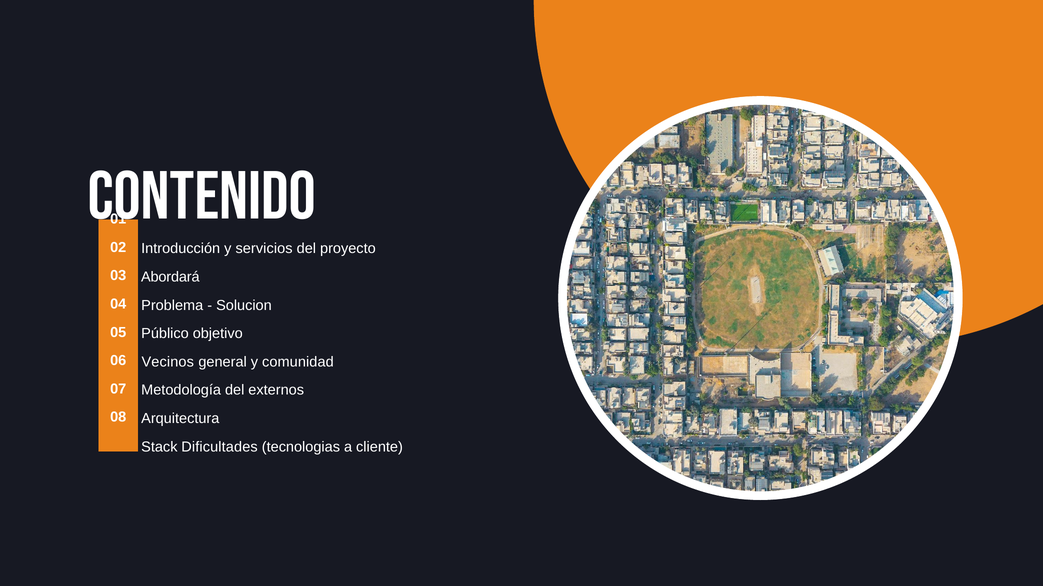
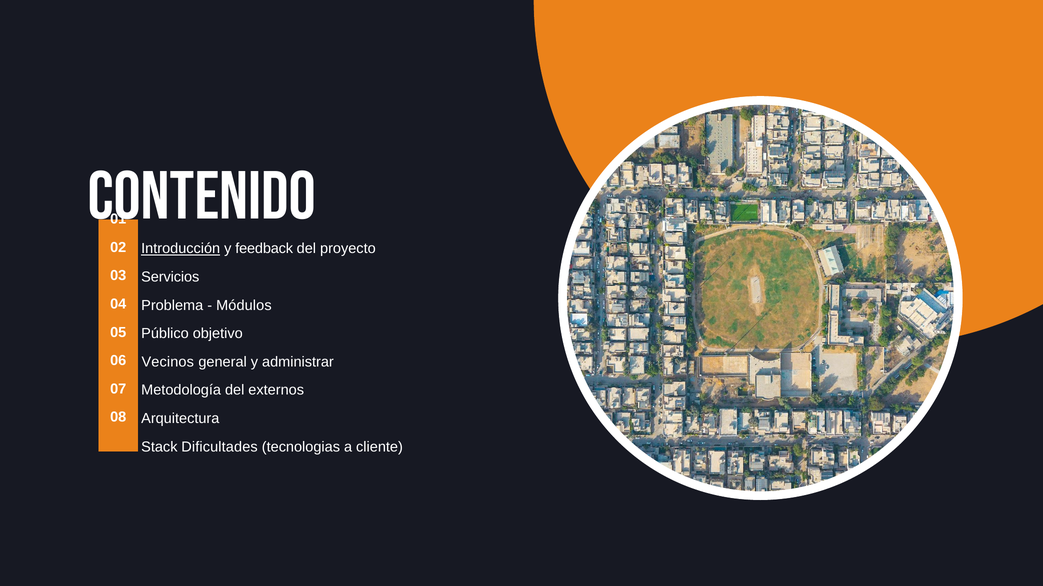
Introducción underline: none -> present (181, 249)
servicios: servicios -> feedback (264, 249)
Abordará: Abordará -> Servicios (170, 277)
Solucion: Solucion -> Módulos (244, 306)
comunidad: comunidad -> administrar (298, 362)
